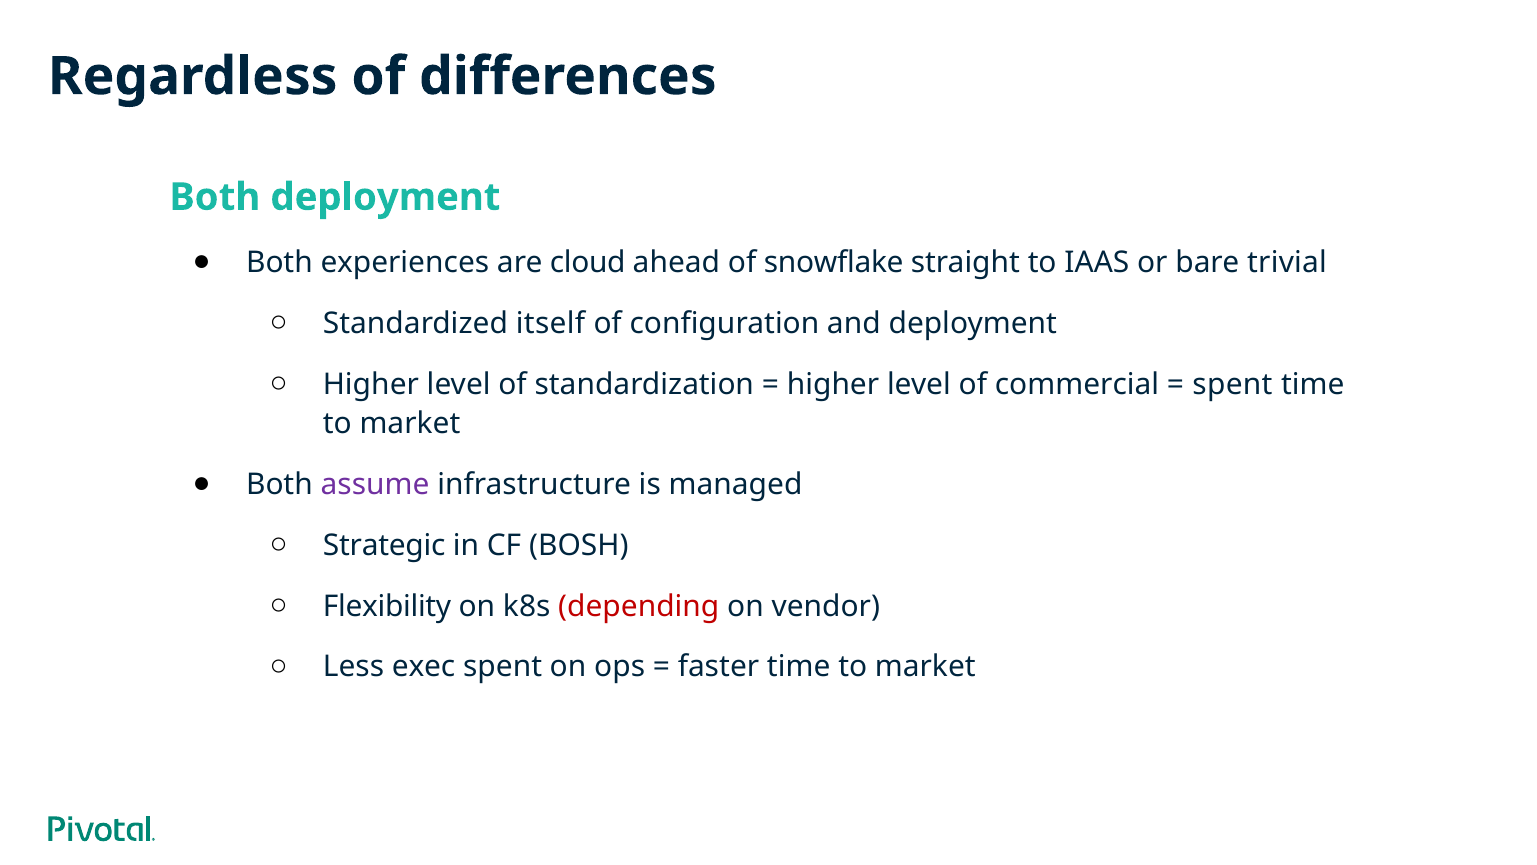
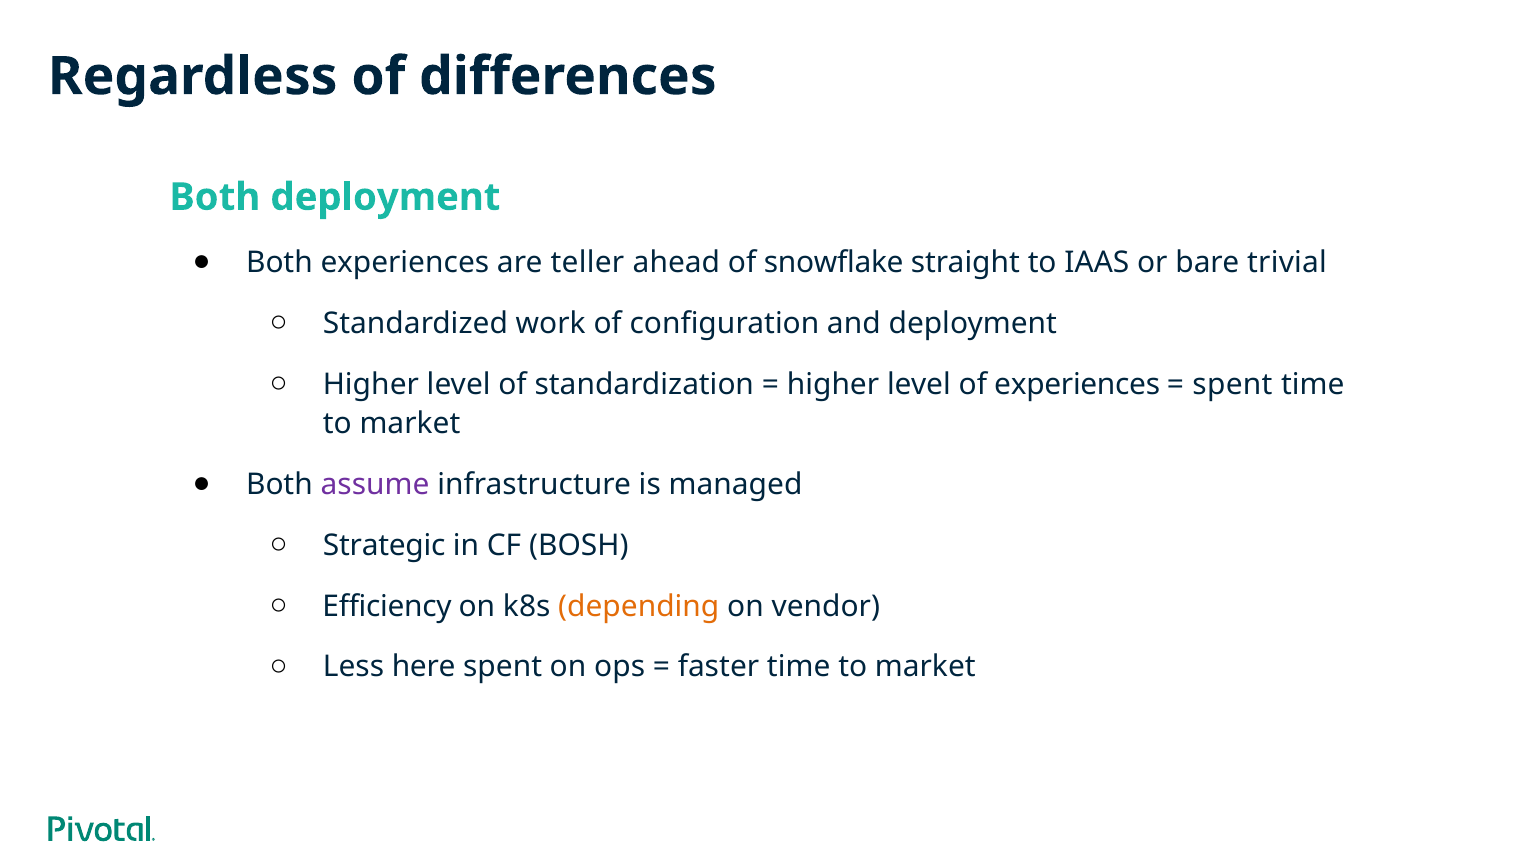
cloud: cloud -> teller (587, 262)
itself: itself -> work (551, 323)
of commercial: commercial -> experiences (1077, 384)
Flexibility: Flexibility -> Efficiency (387, 606)
depending colour: red -> orange (639, 606)
exec: exec -> here (424, 667)
